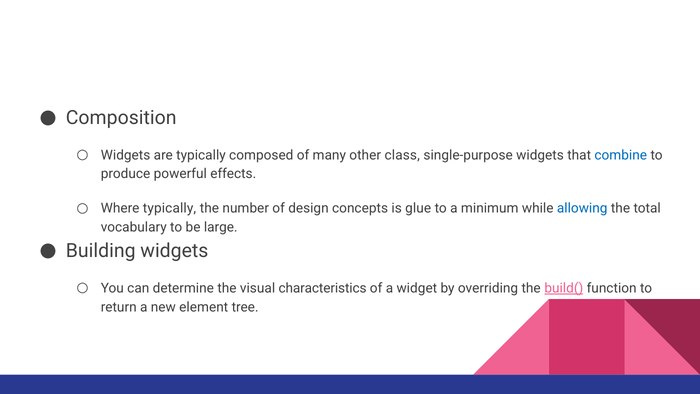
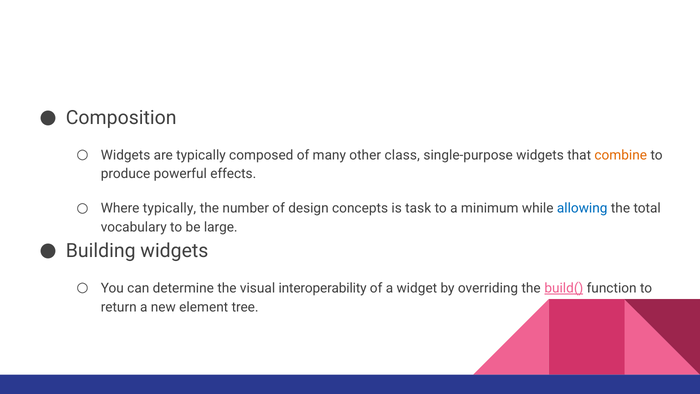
combine colour: blue -> orange (621, 155)
glue: glue -> task (418, 208)
characteristics: characteristics -> interoperability (323, 288)
